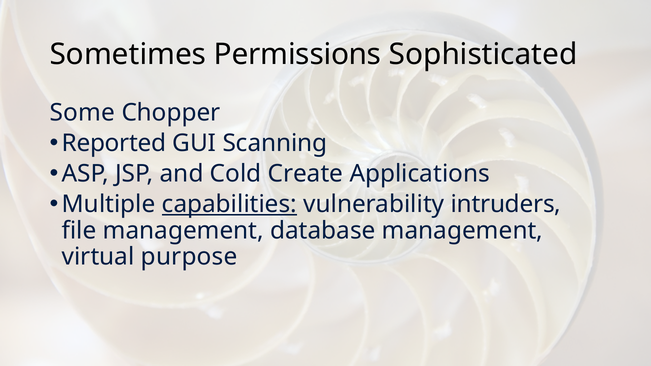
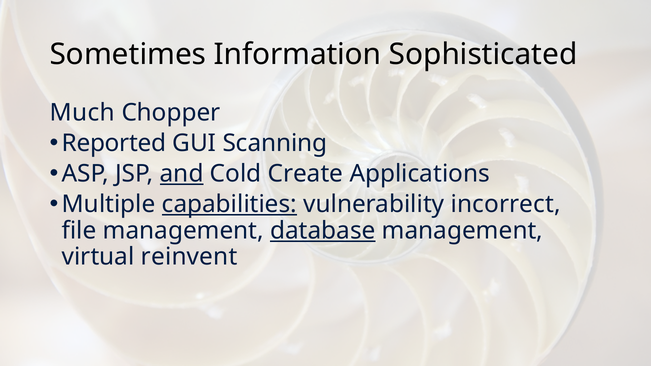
Permissions: Permissions -> Information (298, 55)
Some: Some -> Much (82, 113)
and underline: none -> present (182, 174)
intruders: intruders -> incorrect (506, 204)
database underline: none -> present (323, 231)
purpose: purpose -> reinvent (189, 257)
